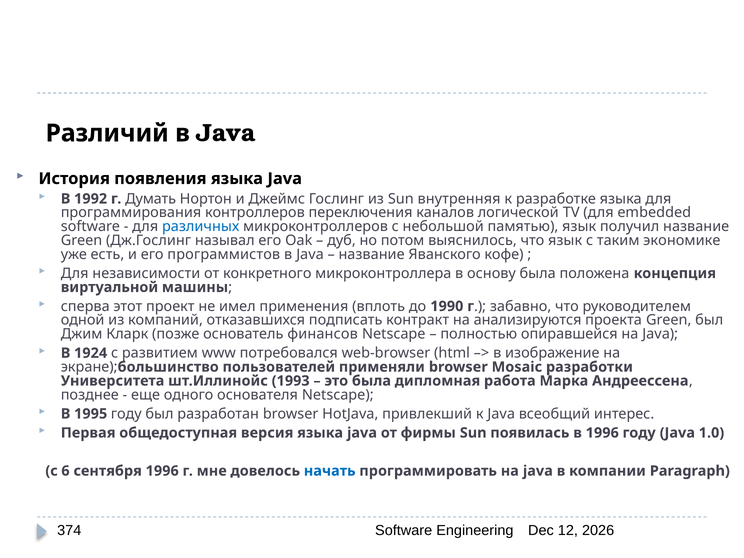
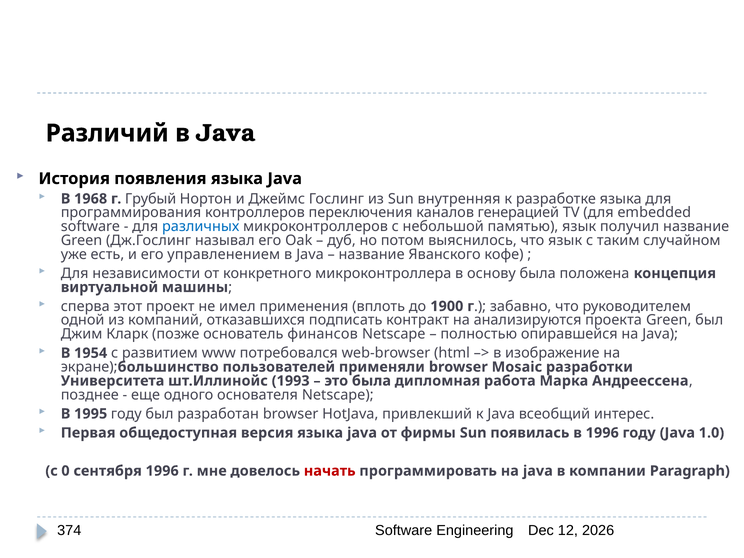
1992: 1992 -> 1968 (91, 199)
Думать: Думать -> Грубый (151, 199)
логической: логической -> генерацией (518, 213)
экономике: экономике -> случайном (682, 240)
программистов: программистов -> управленением (224, 254)
1990: 1990 -> 1900 (447, 306)
1924: 1924 -> 1954 (91, 353)
6: 6 -> 0 (65, 471)
начать colour: blue -> red (330, 471)
